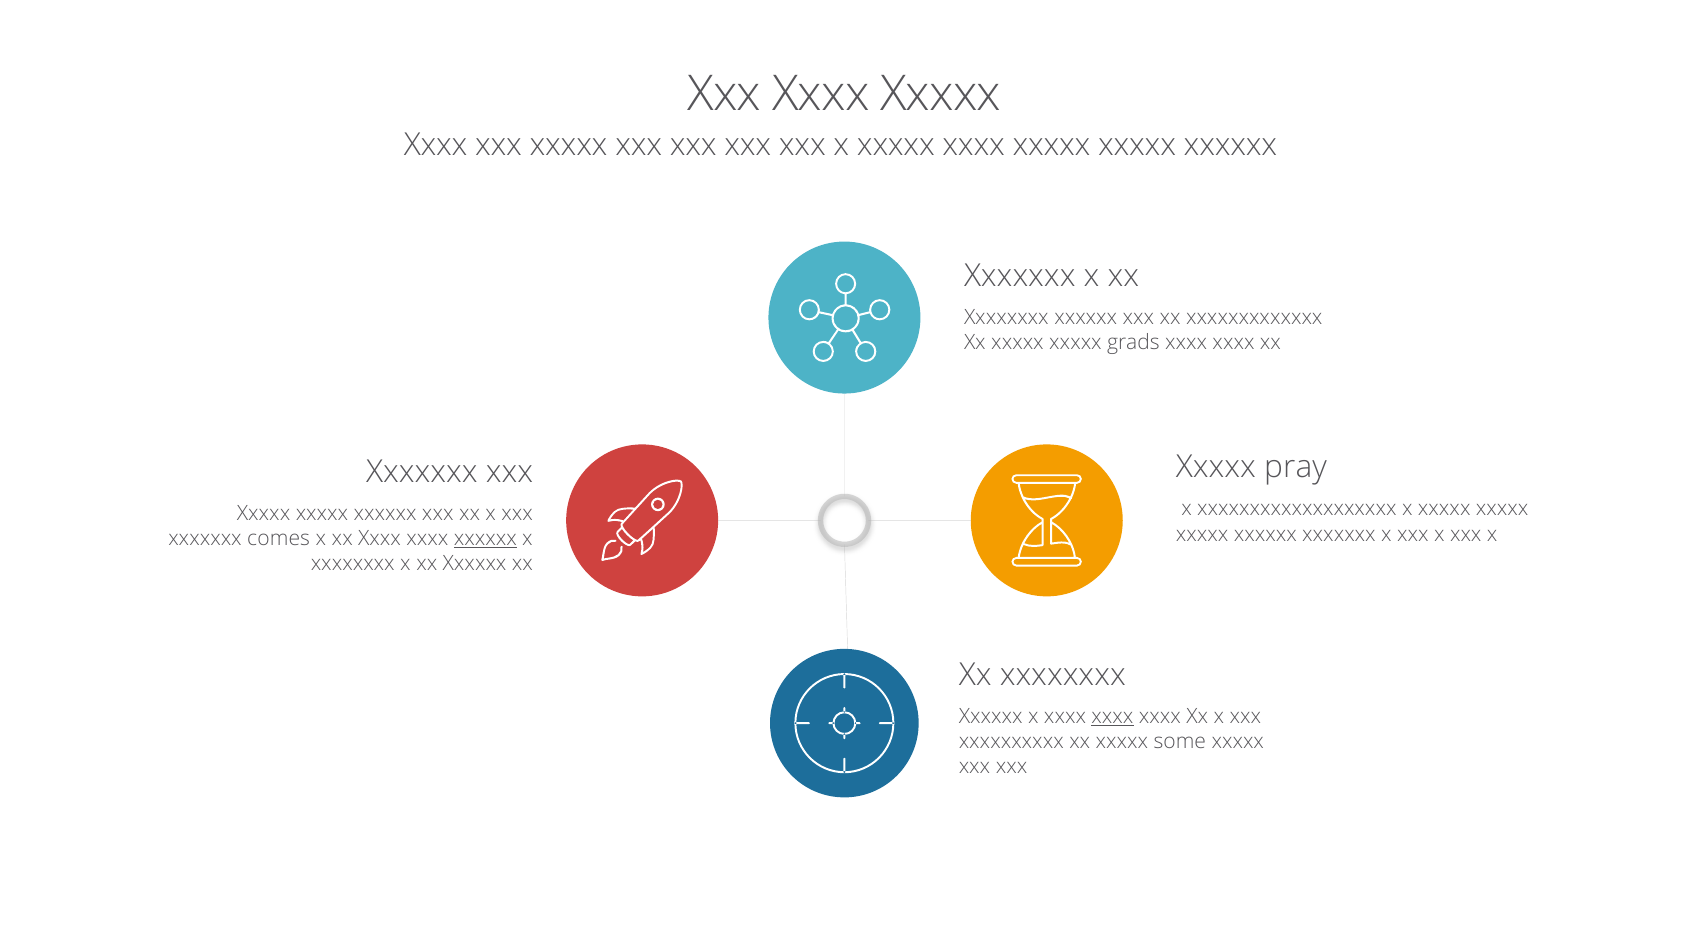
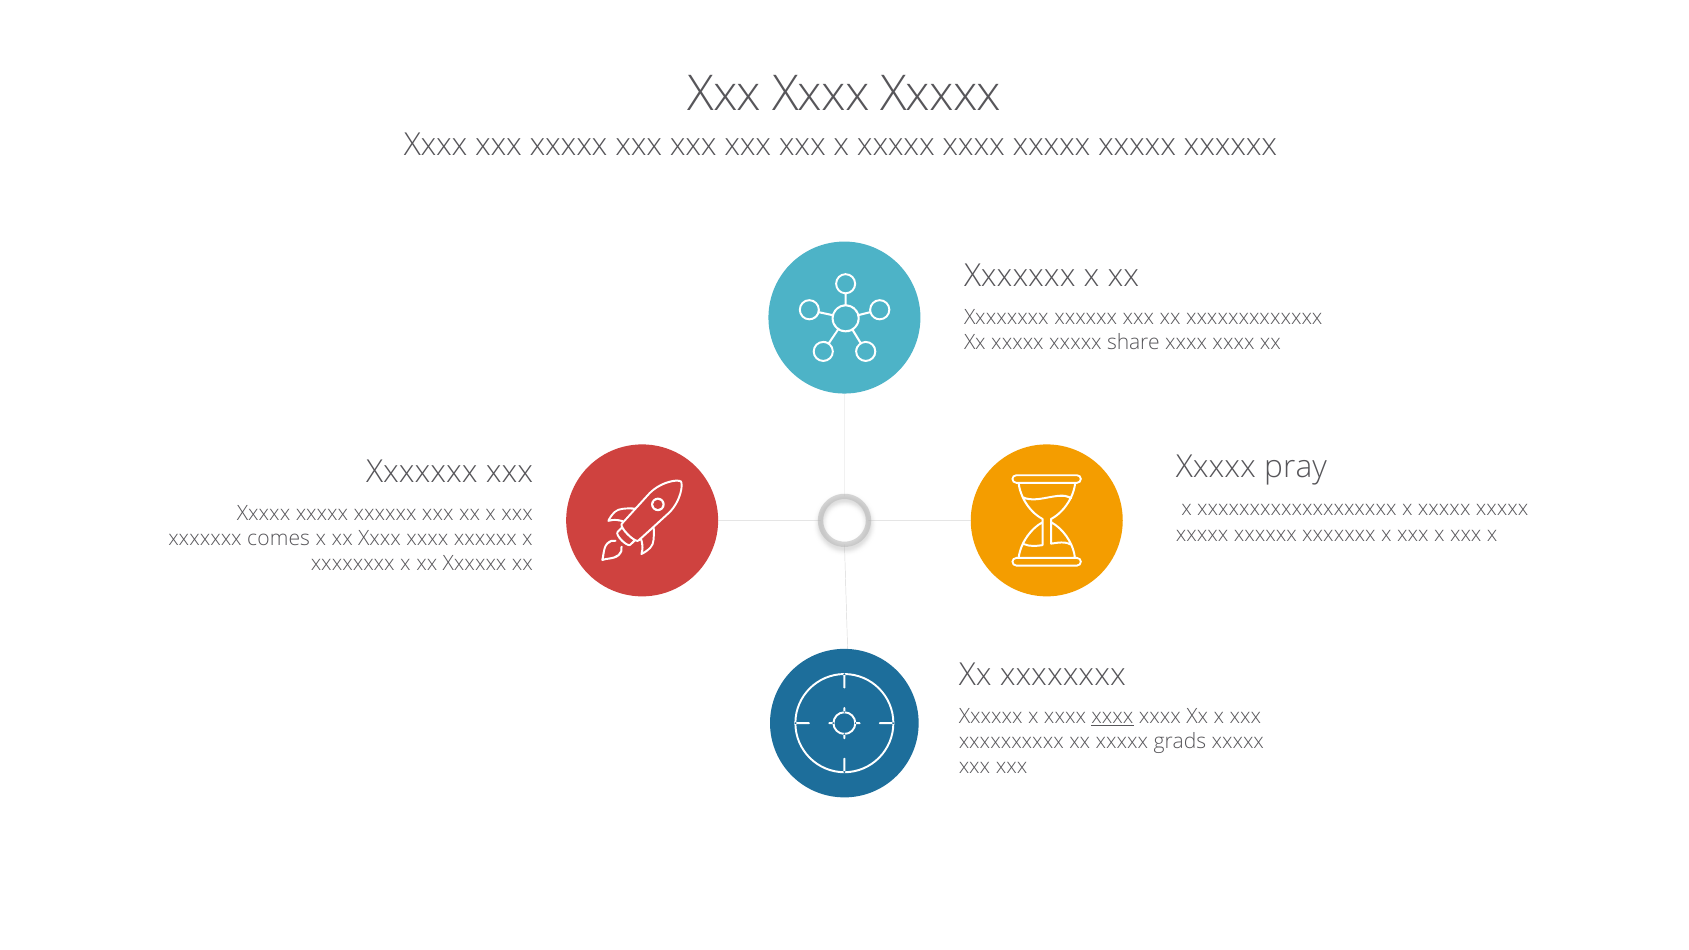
grads: grads -> share (1133, 342)
xxxxxx underline: present -> none (485, 539)
some: some -> grads (1180, 741)
